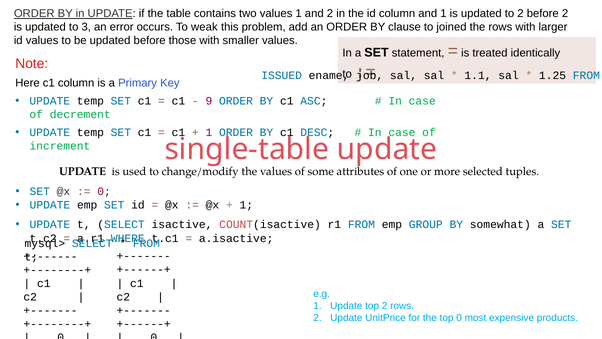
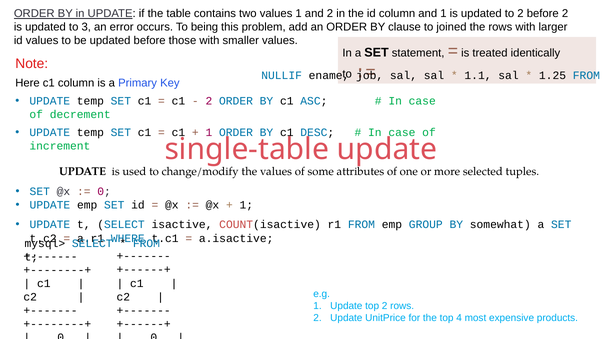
weak: weak -> being (205, 27)
ISSUED: ISSUED -> NULLIF (282, 76)
9: 9 -> 2 (209, 101)
top 0: 0 -> 4 (459, 317)
